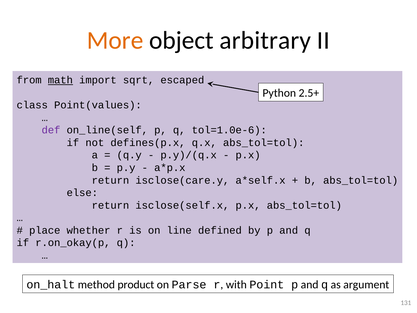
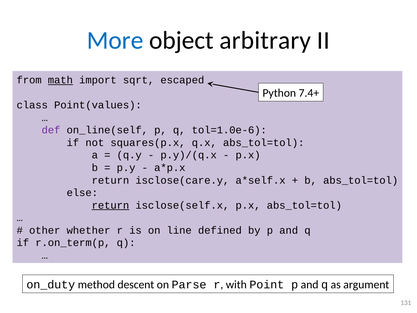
More colour: orange -> blue (115, 40)
2.5+: 2.5+ -> 7.4+ (309, 93)
defines(p.x: defines(p.x -> squares(p.x (148, 143)
return underline: none -> present (110, 205)
place: place -> other (45, 230)
r.on_okay(p: r.on_okay(p -> r.on_term(p (73, 243)
on_halt: on_halt -> on_duty (51, 284)
product: product -> descent (136, 284)
